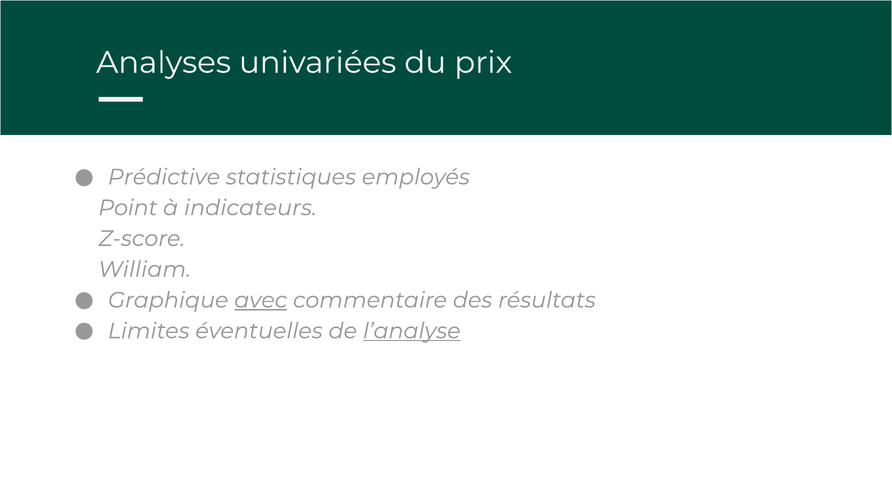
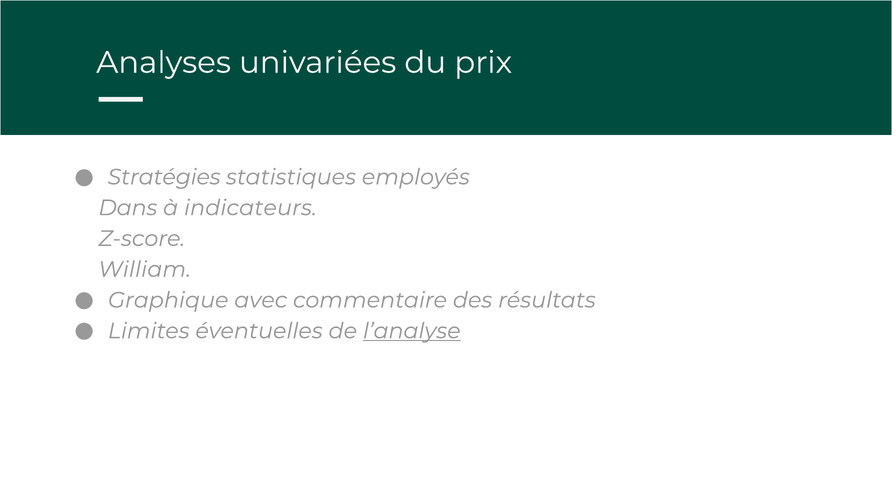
Prédictive: Prédictive -> Stratégies (164, 177)
Point: Point -> Dans (128, 208)
avec underline: present -> none (261, 300)
